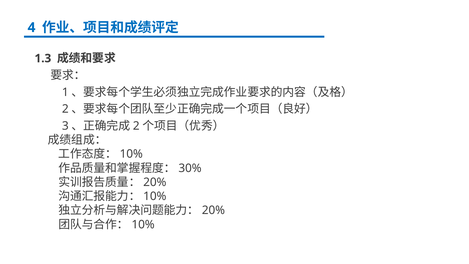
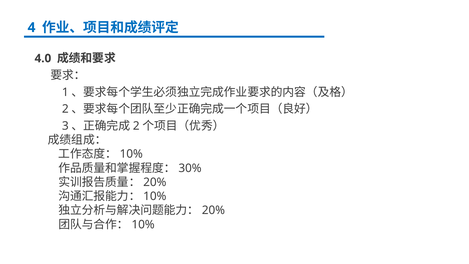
1.3: 1.3 -> 4.0 (43, 58)
